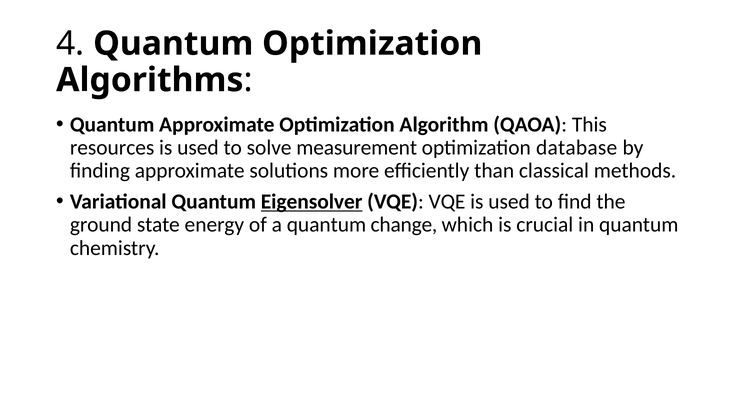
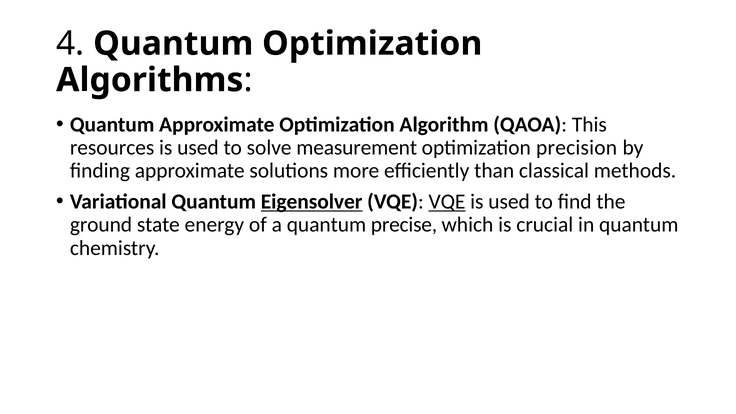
database: database -> precision (577, 148)
VQE underline: none -> present (447, 202)
change: change -> precise (404, 225)
